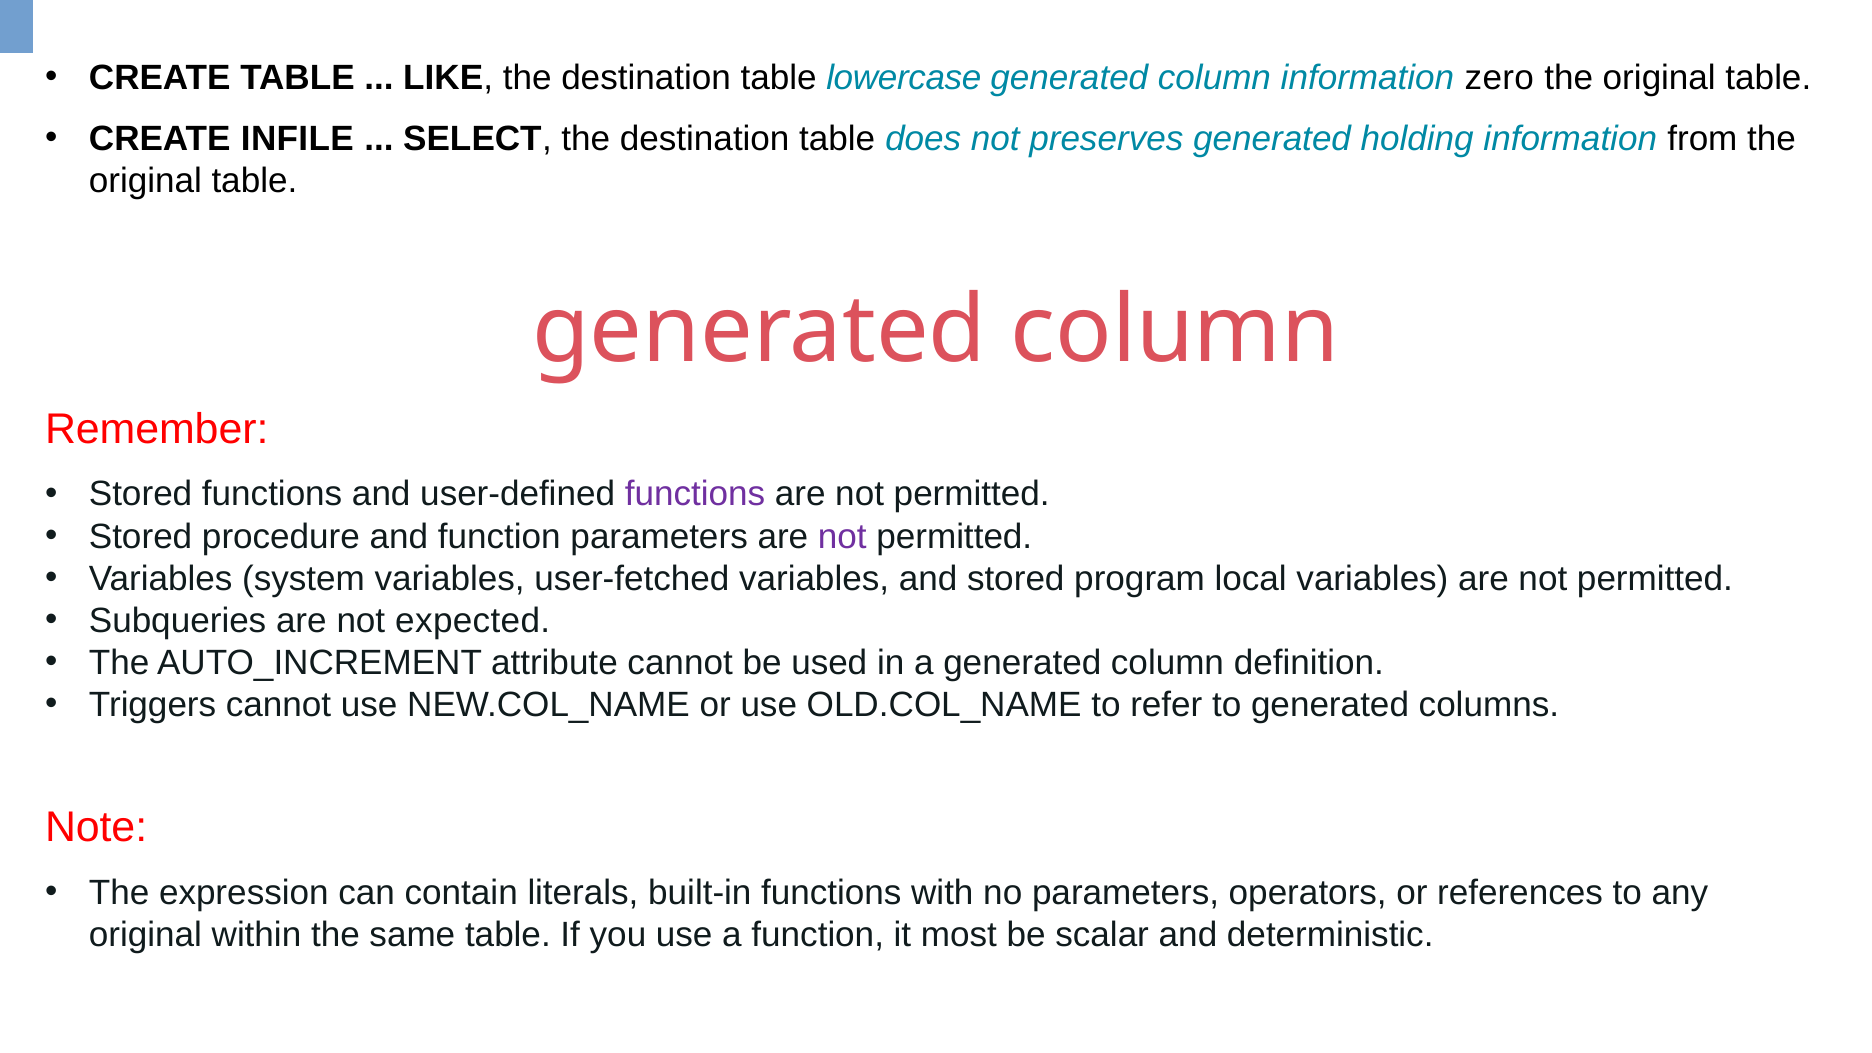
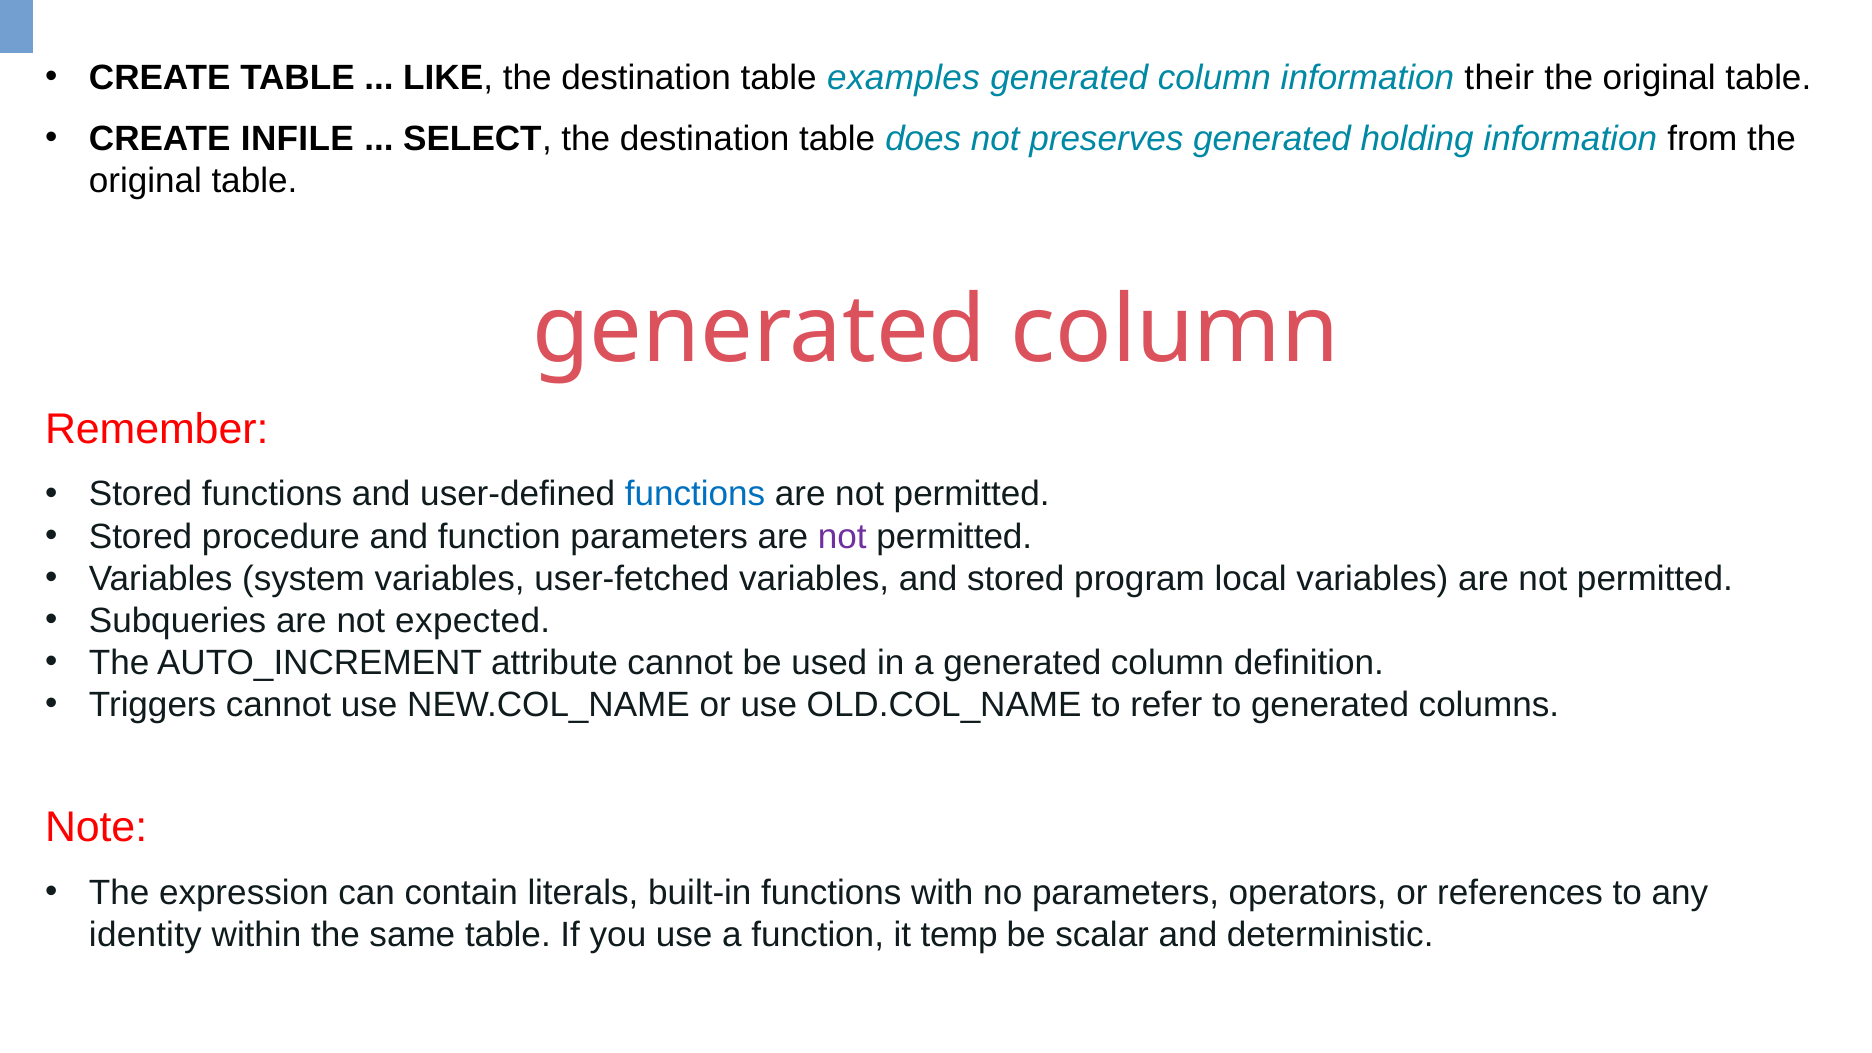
lowercase: lowercase -> examples (904, 78)
zero: zero -> their (1499, 78)
functions colour: purple -> blue (695, 494)
original: original -> identity (145, 935)
most: most -> temp (959, 935)
